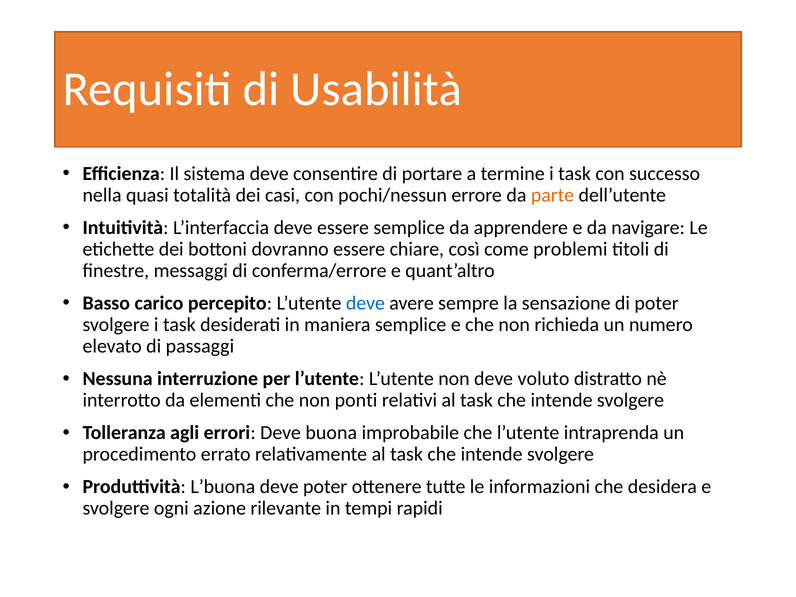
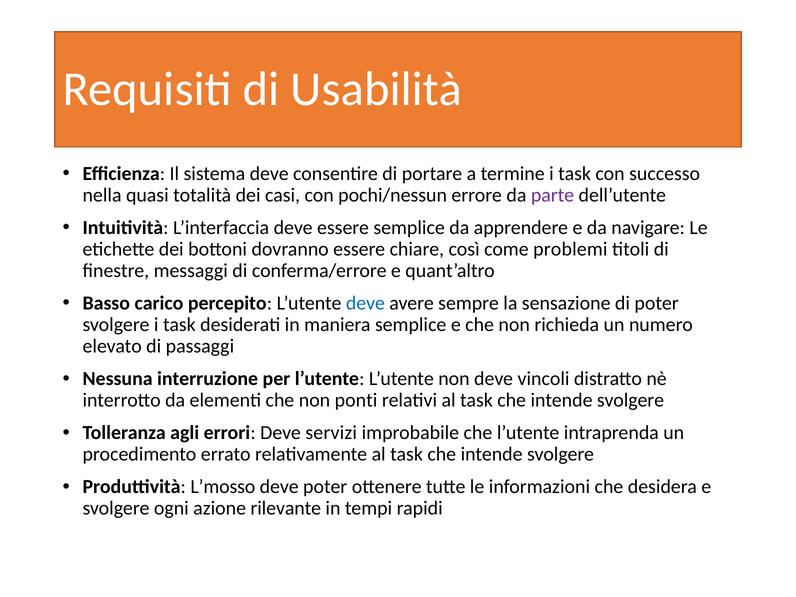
parte colour: orange -> purple (553, 195)
voluto: voluto -> vincoli (544, 379)
buona: buona -> servizi (331, 433)
L’buona: L’buona -> L’mosso (223, 487)
